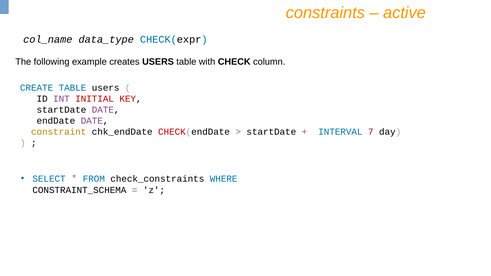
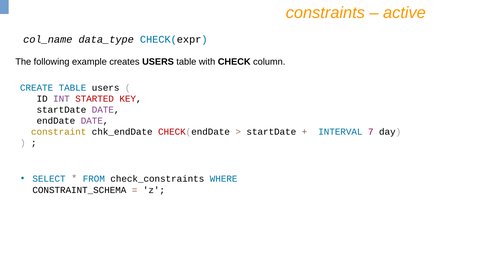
INITIAL: INITIAL -> STARTED (95, 99)
